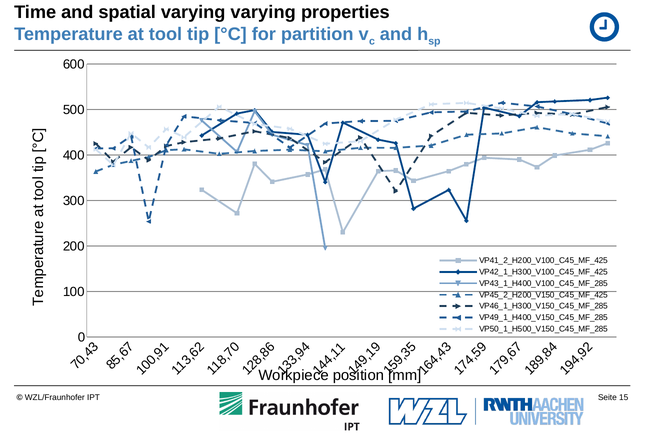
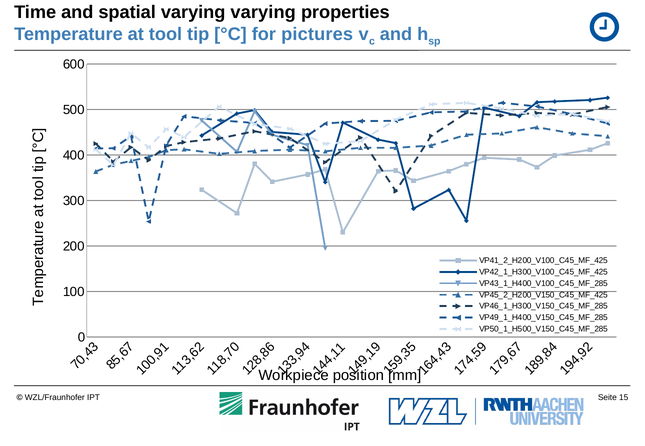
partition: partition -> pictures (317, 34)
